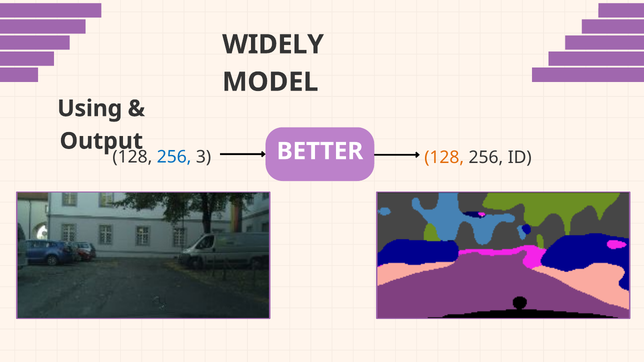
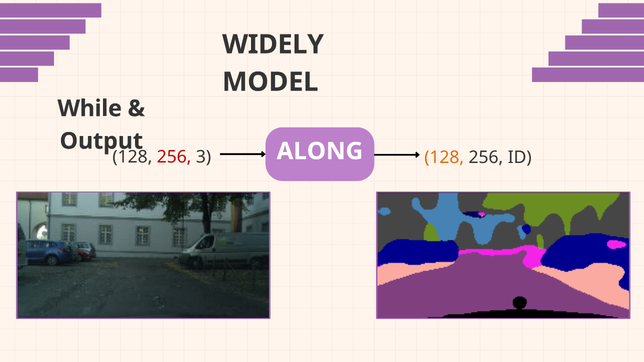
Using: Using -> While (90, 109)
BETTER: BETTER -> ALONG (320, 151)
256 colour: blue -> red (174, 157)
